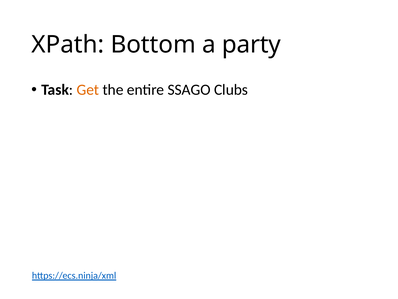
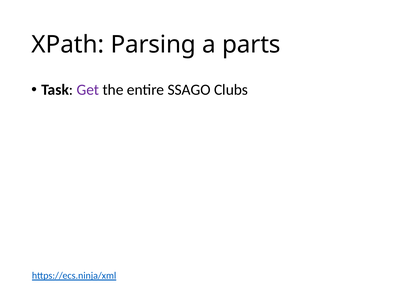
Bottom: Bottom -> Parsing (153, 45)
party: party -> parts (251, 45)
Get colour: orange -> purple (88, 90)
